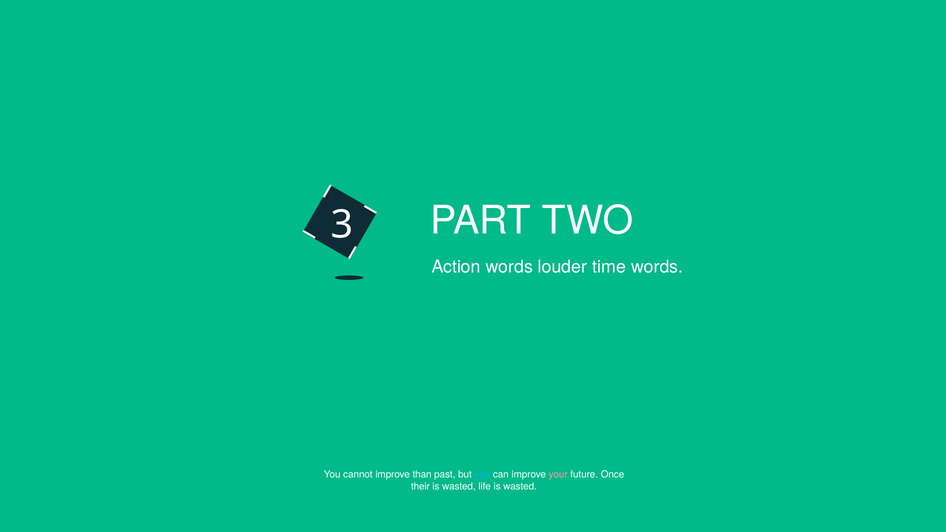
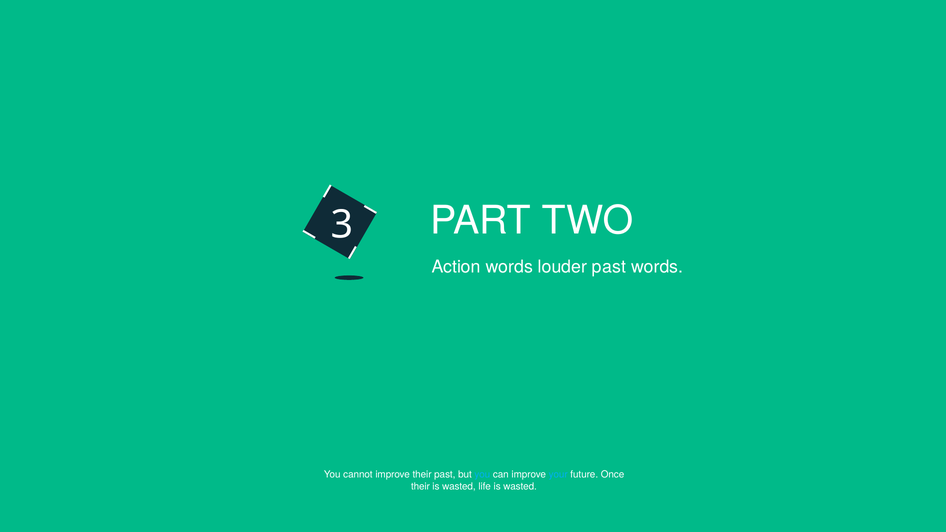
louder time: time -> past (609, 267)
improve than: than -> their (422, 475)
your colour: pink -> light blue (558, 475)
